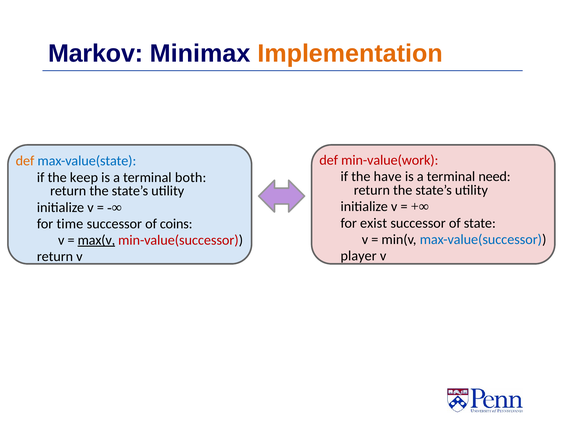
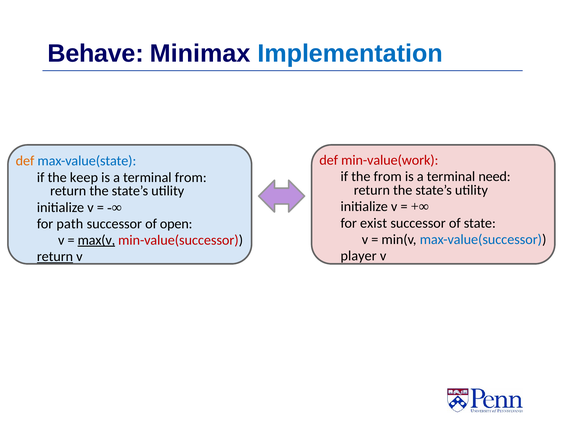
Markov: Markov -> Behave (96, 54)
Implementation colour: orange -> blue (350, 54)
the have: have -> from (388, 177)
terminal both: both -> from (191, 177)
time: time -> path (70, 224)
coins: coins -> open (176, 224)
return underline: none -> present (55, 256)
